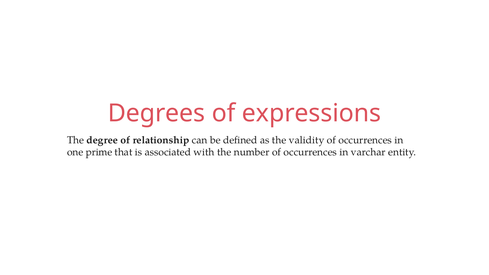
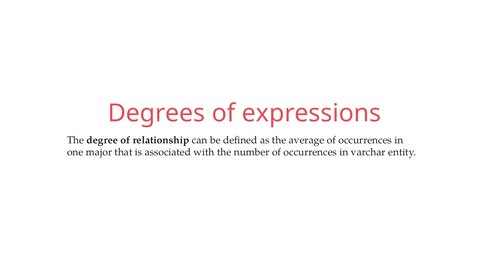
validity: validity -> average (307, 140)
prime: prime -> major (99, 152)
